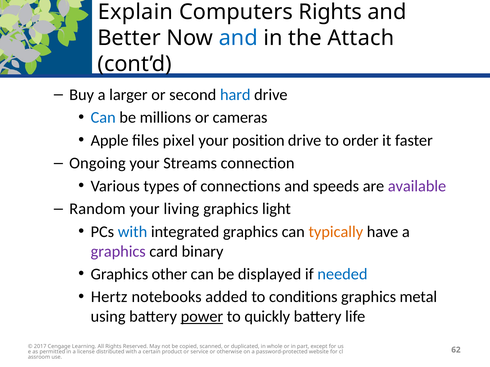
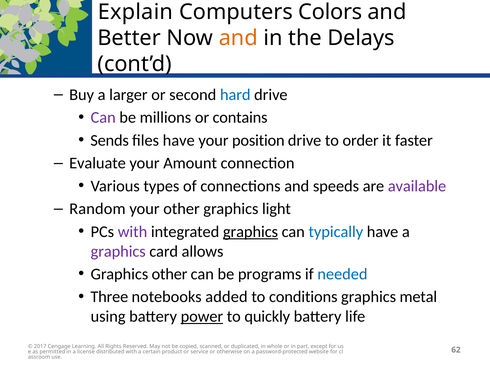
Computers Rights: Rights -> Colors (330, 12)
and colour: blue -> orange (238, 38)
Attach: Attach -> Delays (361, 38)
Can colour: blue -> purple (103, 118)
cameras: cameras -> contains (240, 118)
Apple: Apple -> Sends (110, 141)
files pixel: pixel -> have (179, 141)
Ongoing: Ongoing -> Evaluate (98, 163)
Streams: Streams -> Amount (190, 163)
your living: living -> other (181, 209)
with colour: blue -> purple (133, 232)
graphics underline: none -> present (250, 232)
typically colour: orange -> blue (336, 232)
binary: binary -> allows (203, 252)
displayed: displayed -> programs (270, 274)
Hertz: Hertz -> Three (109, 297)
